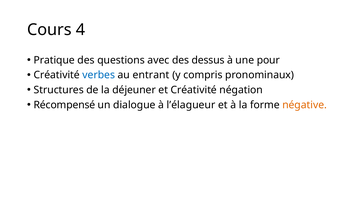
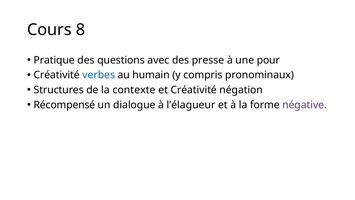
4: 4 -> 8 (81, 30)
dessus: dessus -> presse (208, 60)
entrant: entrant -> humain (151, 75)
déjeuner: déjeuner -> contexte (134, 90)
négative colour: orange -> purple (305, 105)
